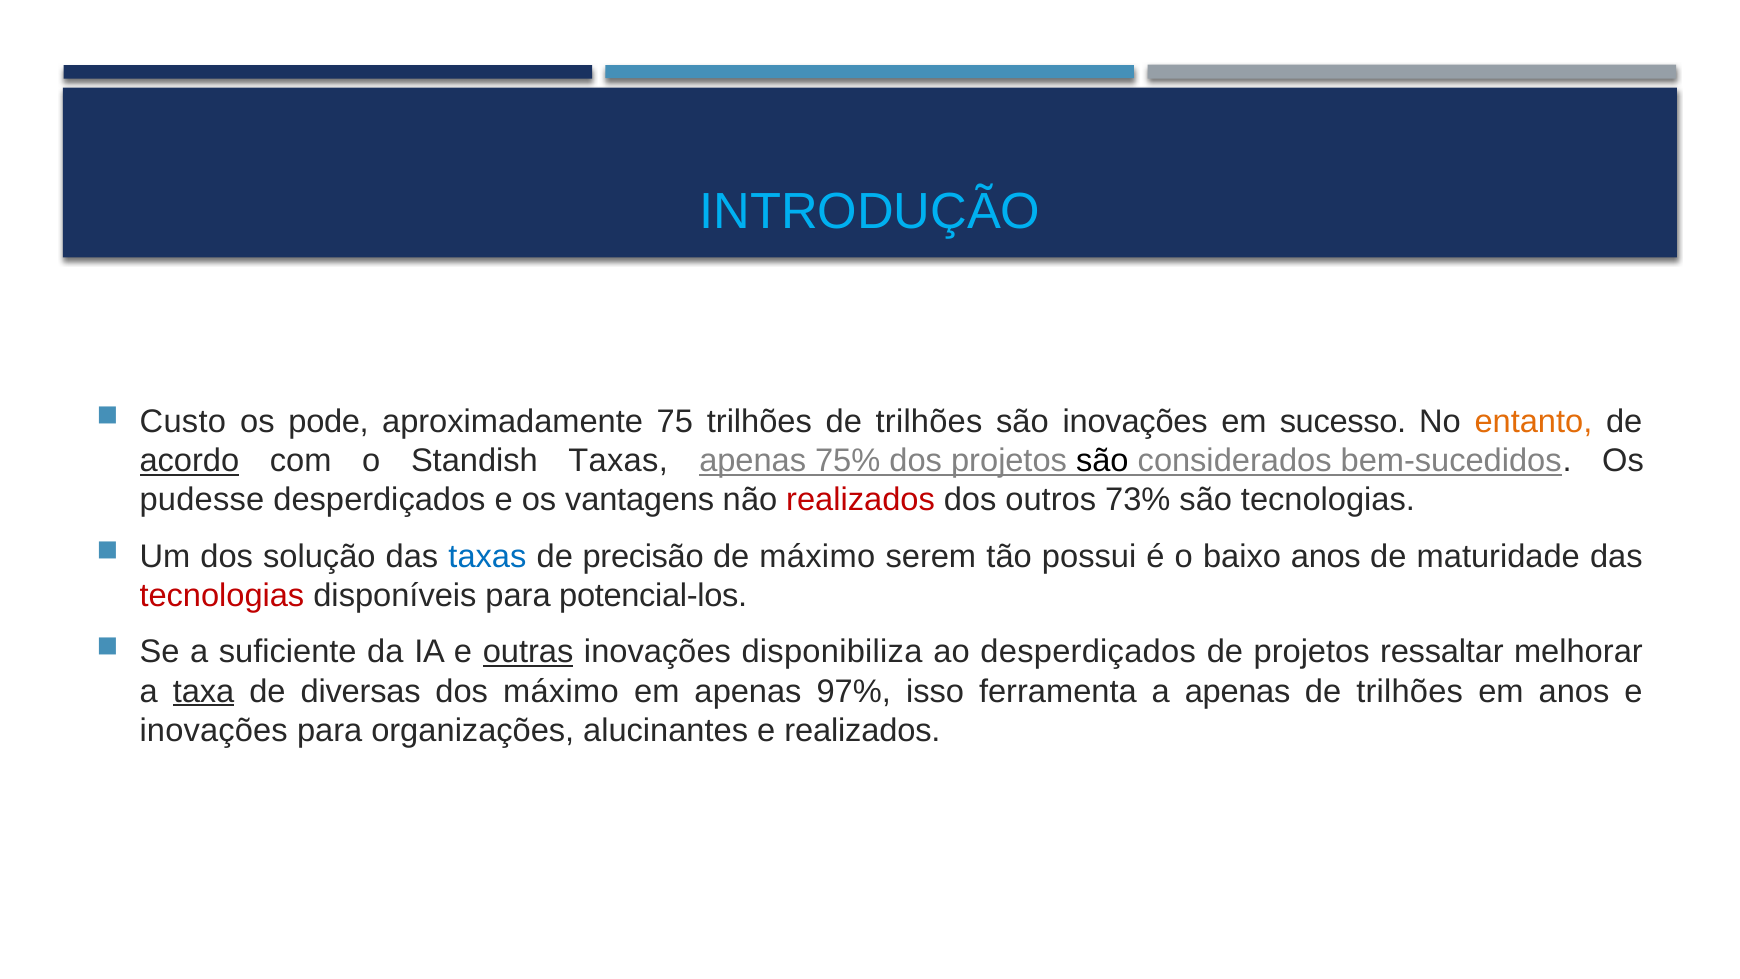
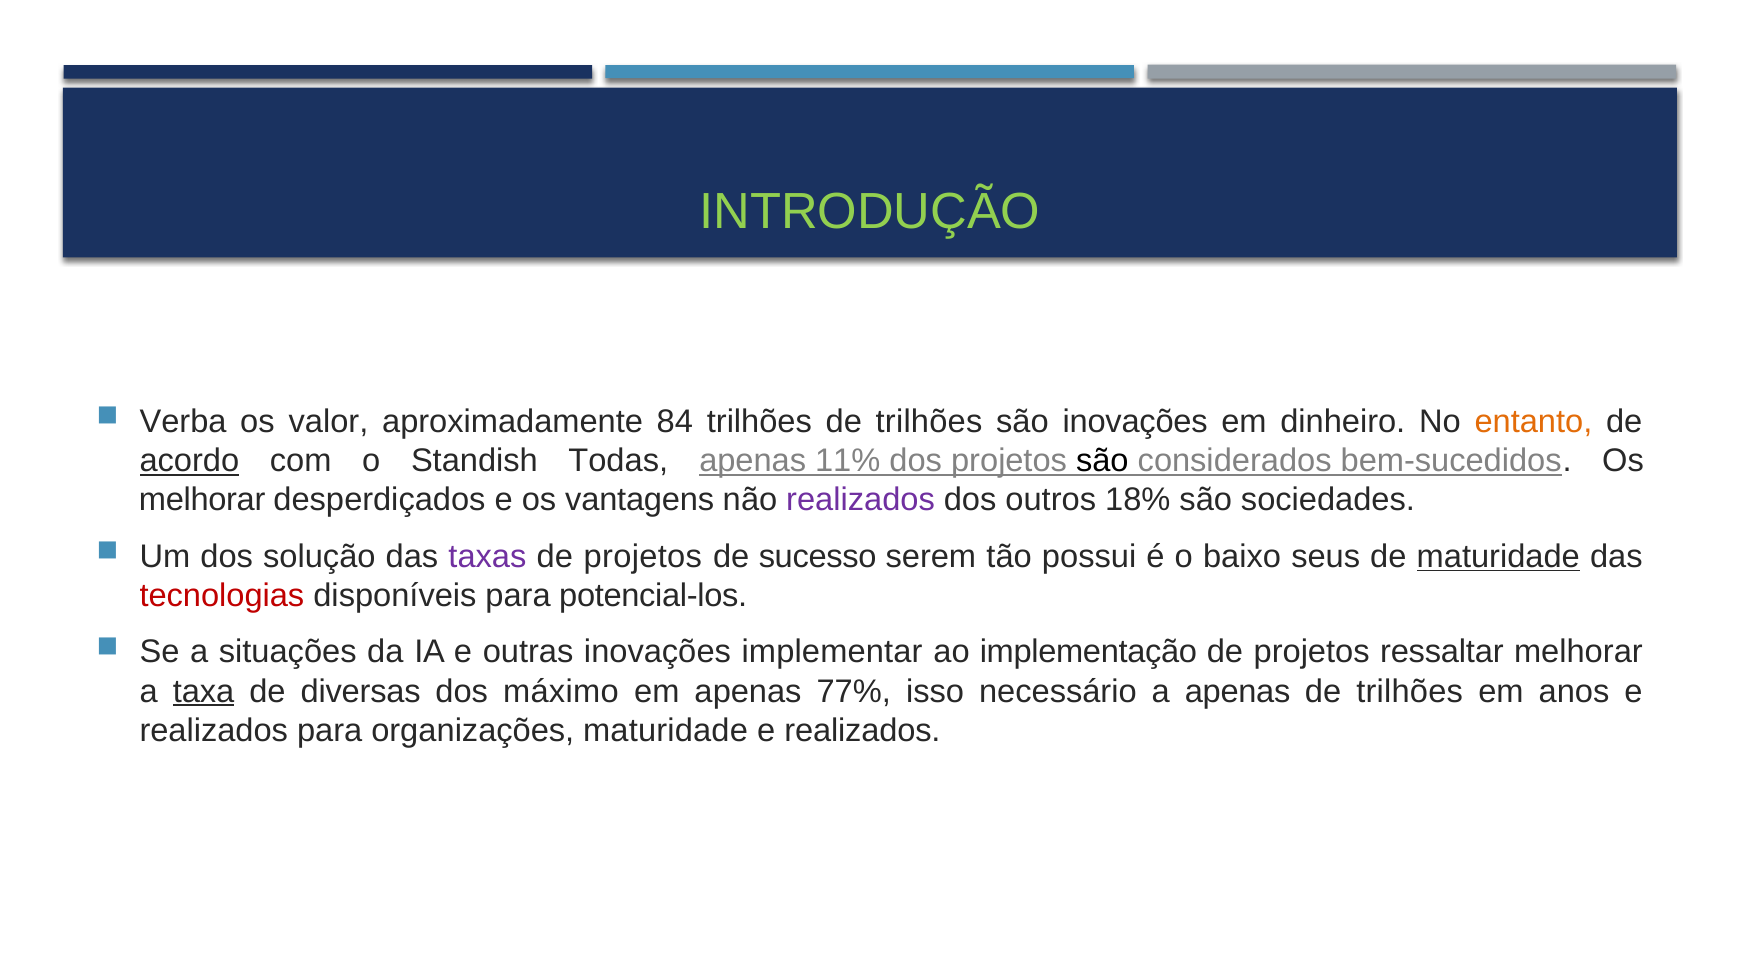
INTRODUÇÃO colour: light blue -> light green (870, 211)
Custo: Custo -> Verba (183, 421)
pode: pode -> valor (328, 421)
75: 75 -> 84 (675, 421)
sucesso: sucesso -> dinheiro (1343, 421)
Standish Taxas: Taxas -> Todas (618, 461)
75%: 75% -> 11% (848, 461)
pudesse: pudesse -> melhorar (202, 500)
realizados colour: red -> purple (861, 500)
73%: 73% -> 18% (1138, 500)
são tecnologias: tecnologias -> sociedades (1328, 500)
taxas colour: blue -> purple (487, 556)
precisão: precisão -> projetos (643, 556)
de máximo: máximo -> sucesso (818, 556)
baixo anos: anos -> seus (1326, 556)
maturidade underline: none -> present (1498, 556)
suficiente: suficiente -> situações (288, 652)
outras underline: present -> none (528, 652)
disponibiliza: disponibiliza -> implementar (832, 652)
ao desperdiçados: desperdiçados -> implementação (1088, 652)
97%: 97% -> 77% (854, 691)
ferramenta: ferramenta -> necessário (1058, 691)
inovações: inovações -> realizados (214, 730)
organizações alucinantes: alucinantes -> maturidade (666, 730)
